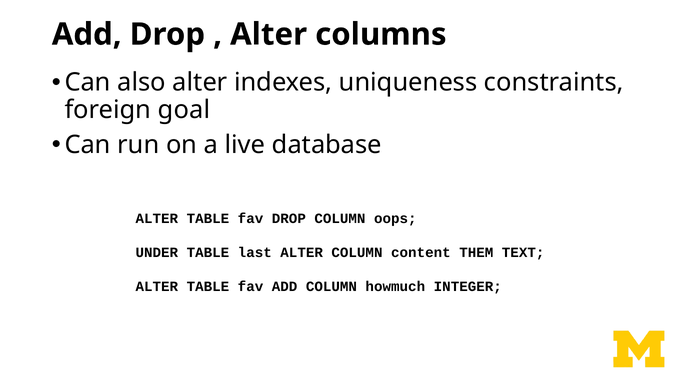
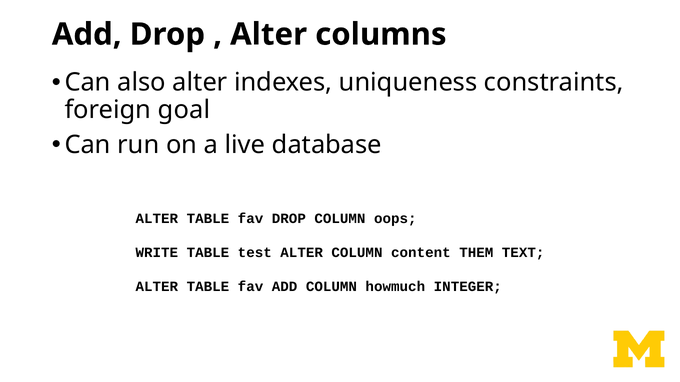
UNDER: UNDER -> WRITE (157, 253)
last: last -> test (255, 253)
